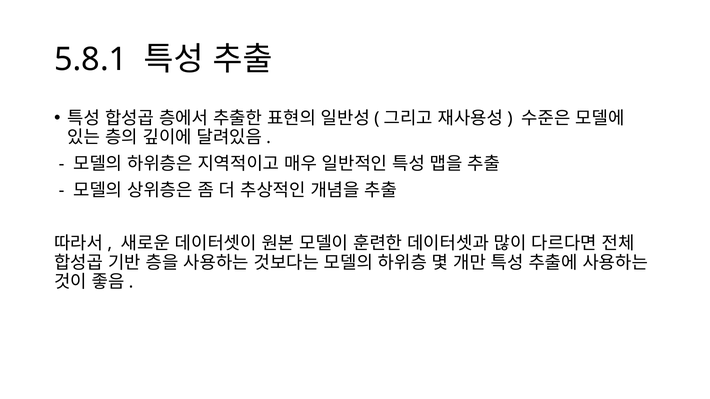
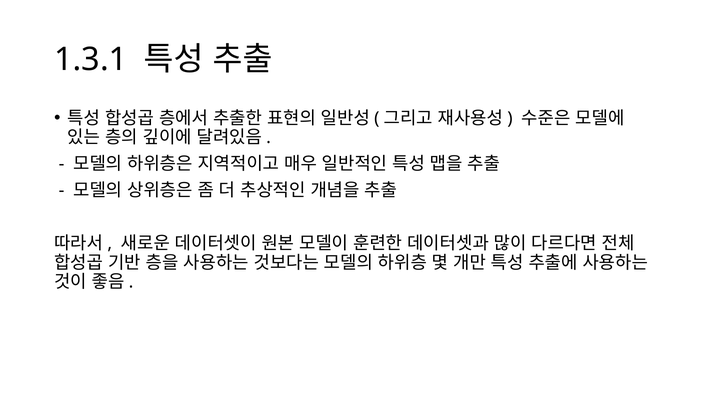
5.8.1: 5.8.1 -> 1.3.1 (91, 60)
